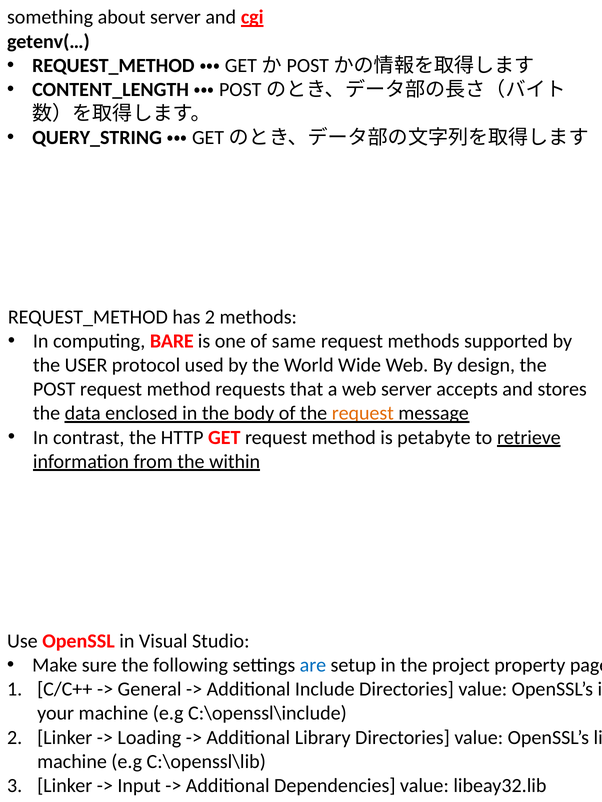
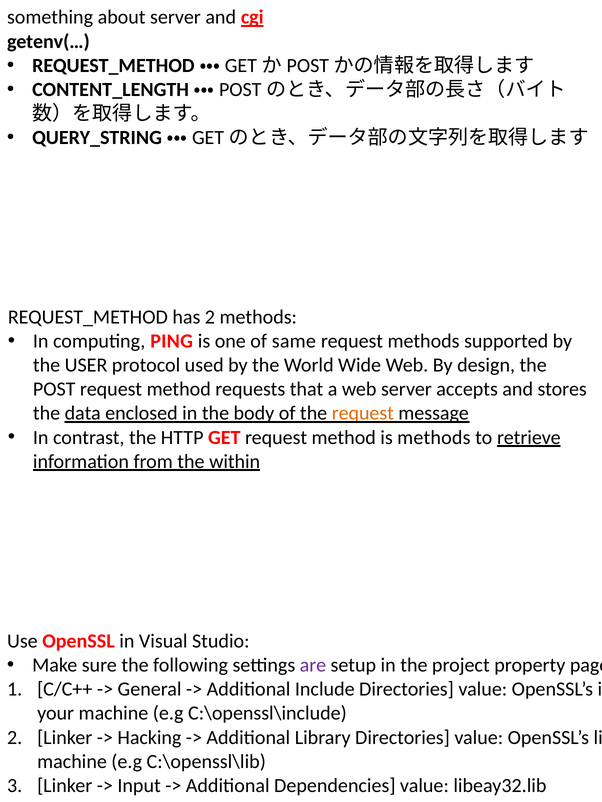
BARE: BARE -> PING (172, 341)
is petabyte: petabyte -> methods (434, 438)
are colour: blue -> purple (313, 666)
Loading: Loading -> Hacking (149, 738)
